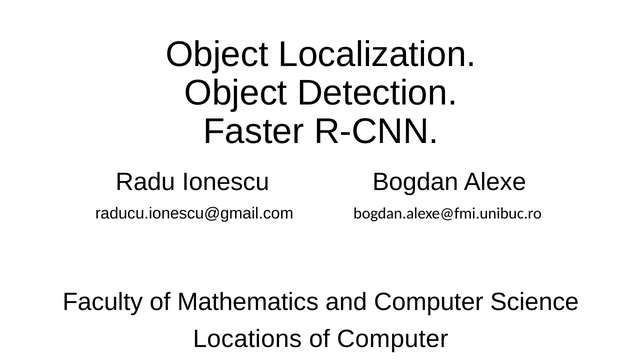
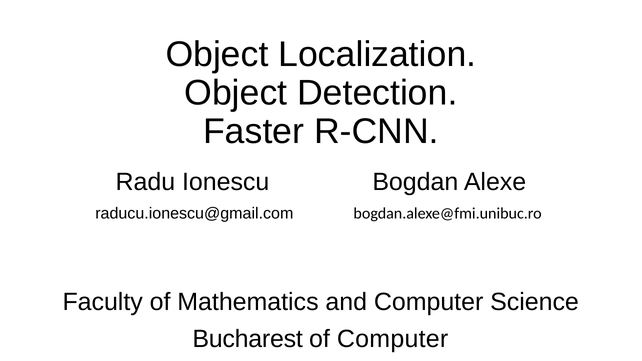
Locations: Locations -> Bucharest (248, 339)
